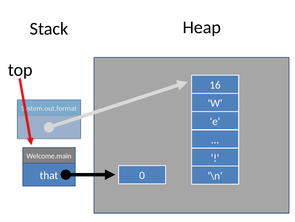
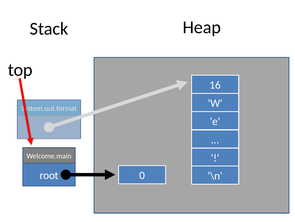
that: that -> root (49, 175)
